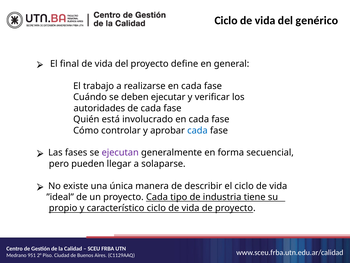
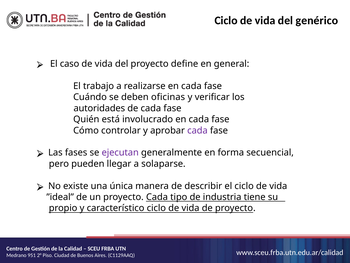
final: final -> caso (70, 64)
ejecutar: ejecutar -> oficinas (168, 97)
cada colour: blue -> purple (197, 130)
